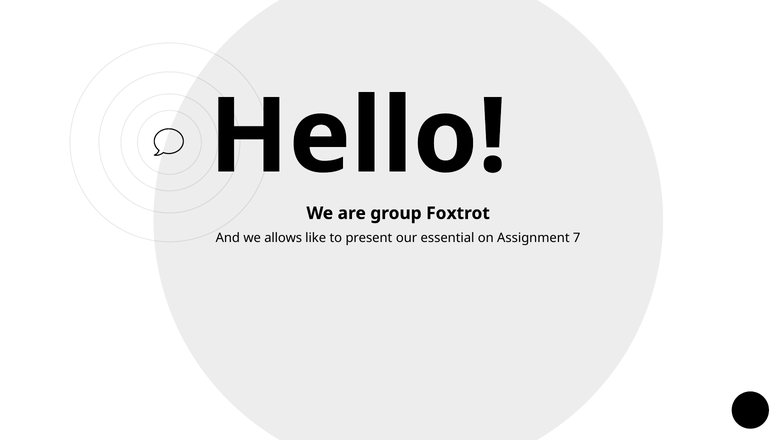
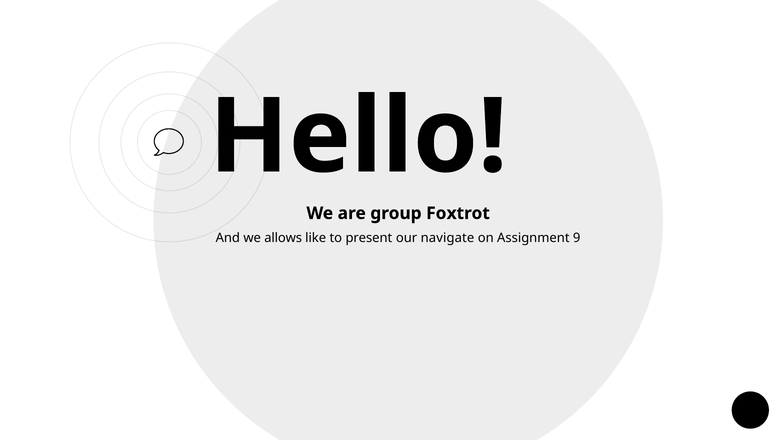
essential: essential -> navigate (447, 238)
7: 7 -> 9 (577, 238)
